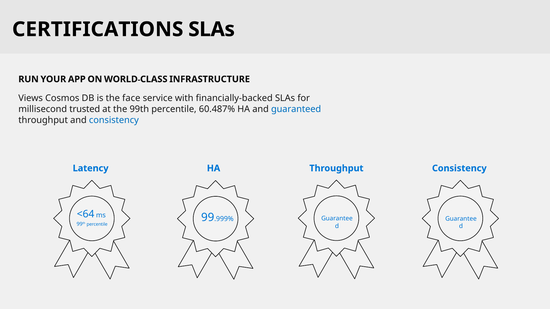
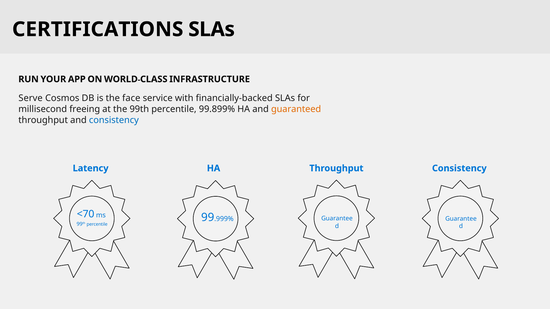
Views: Views -> Serve (31, 98)
trusted: trusted -> freeing (85, 109)
60.487%: 60.487% -> 99.899% (217, 109)
guaranteed colour: blue -> orange (296, 109)
<64: <64 -> <70 (86, 214)
